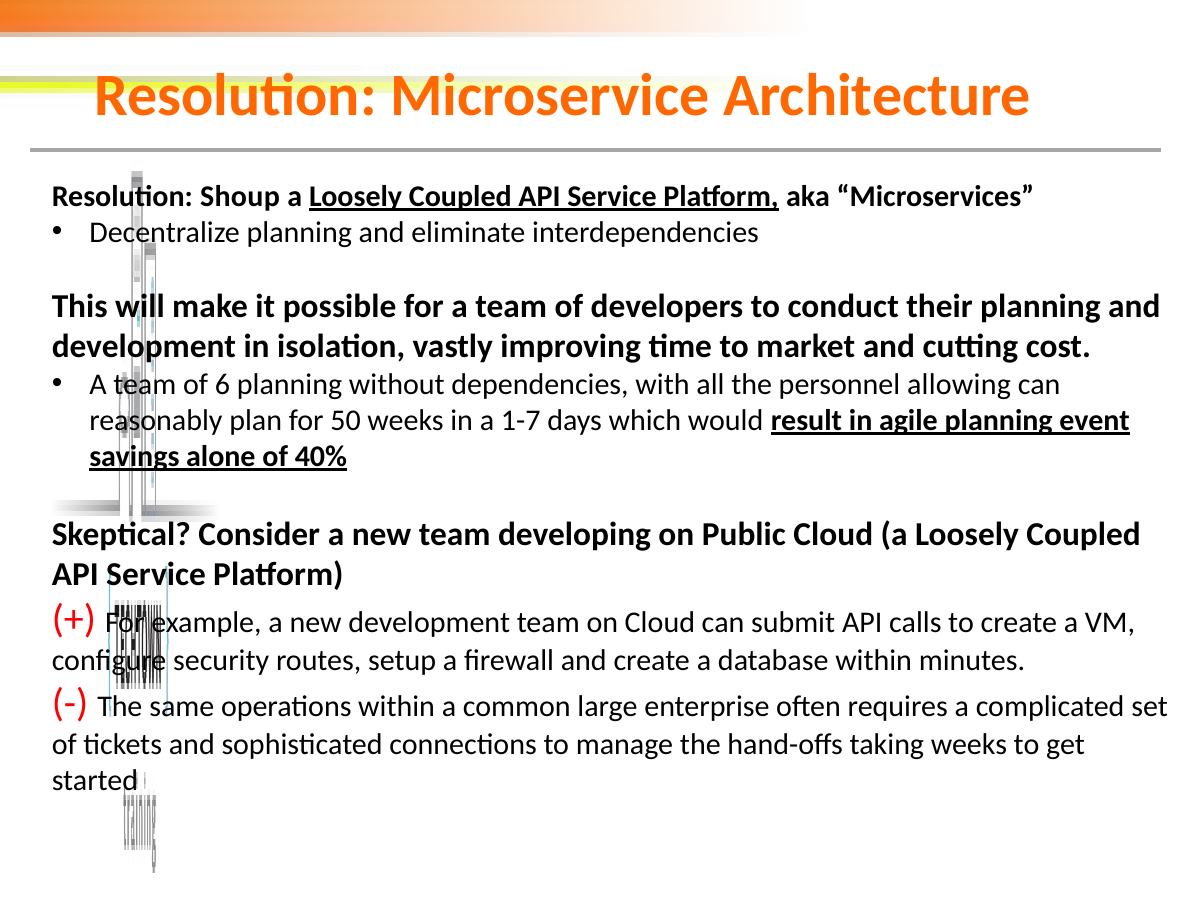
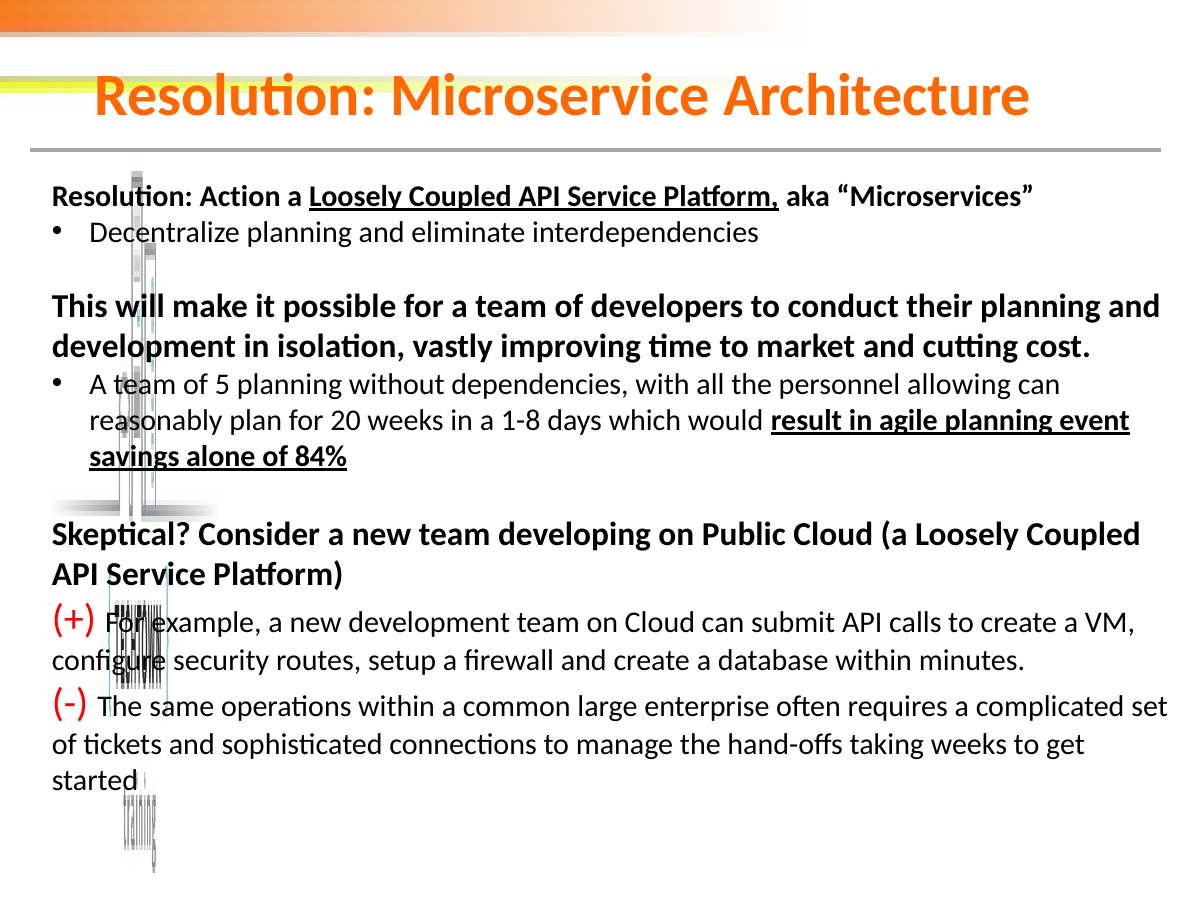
Shoup: Shoup -> Action (240, 196)
6: 6 -> 5 (222, 384)
50: 50 -> 20 (346, 420)
1-7: 1-7 -> 1-8 (521, 420)
40%: 40% -> 84% (321, 456)
